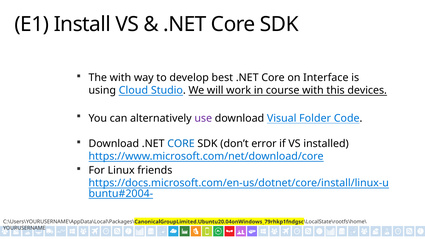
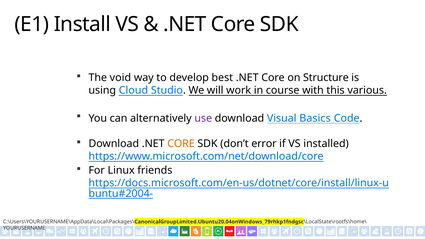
The with: with -> void (120, 78)
Interface: Interface -> Structure (326, 78)
devices: devices -> various (367, 90)
Folder: Folder -> Basics (315, 118)
CORE colour: blue -> orange (181, 144)
